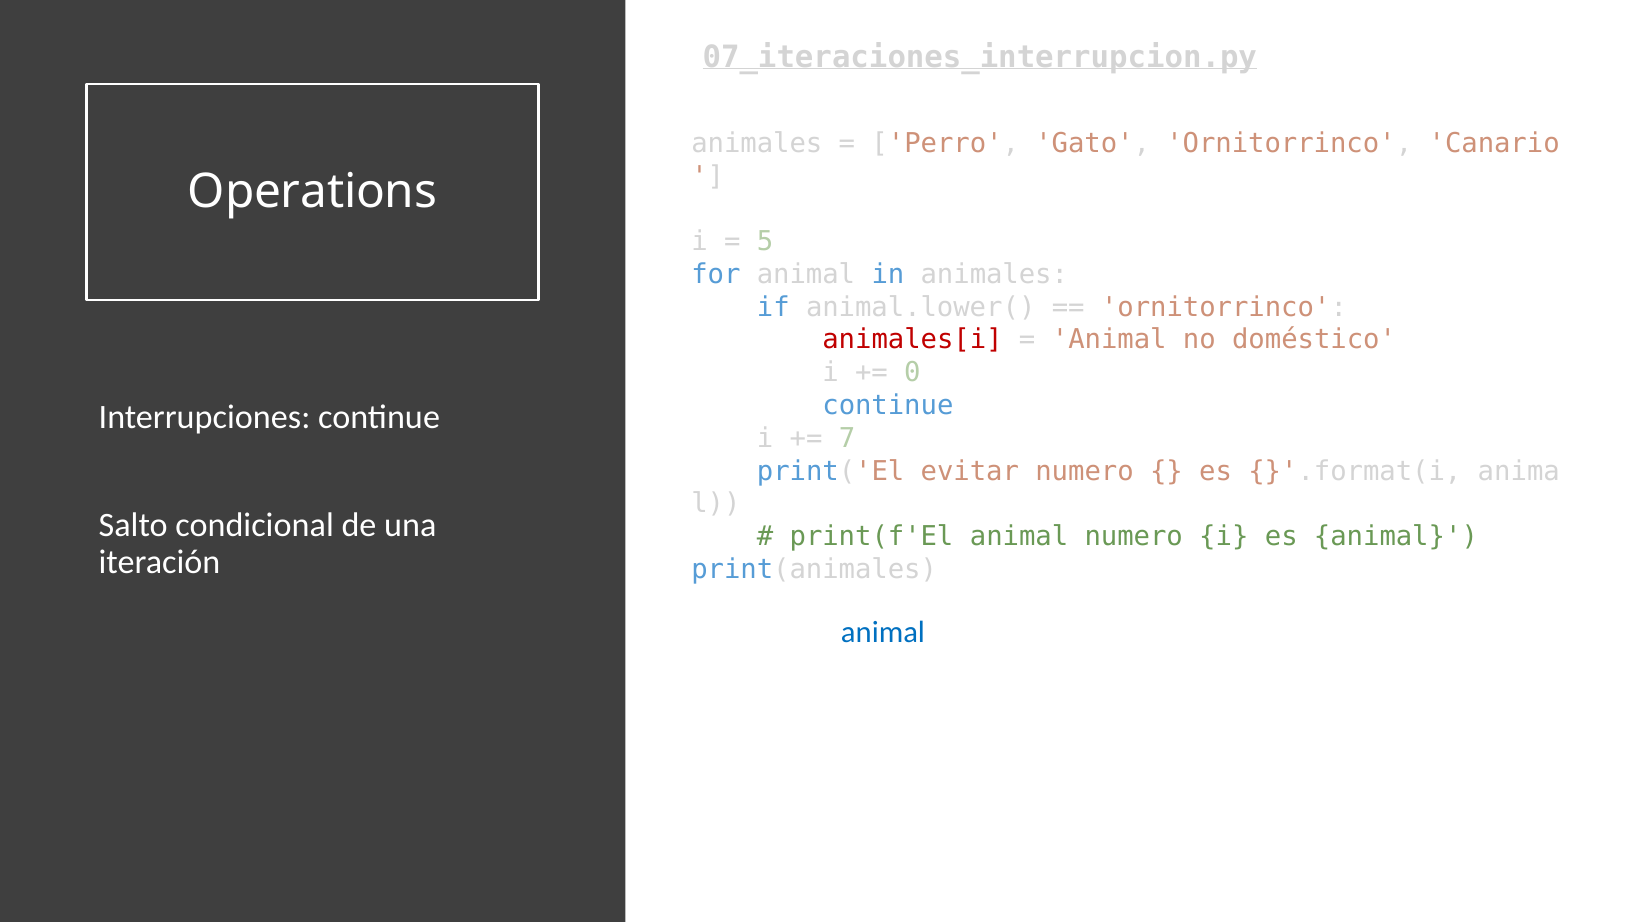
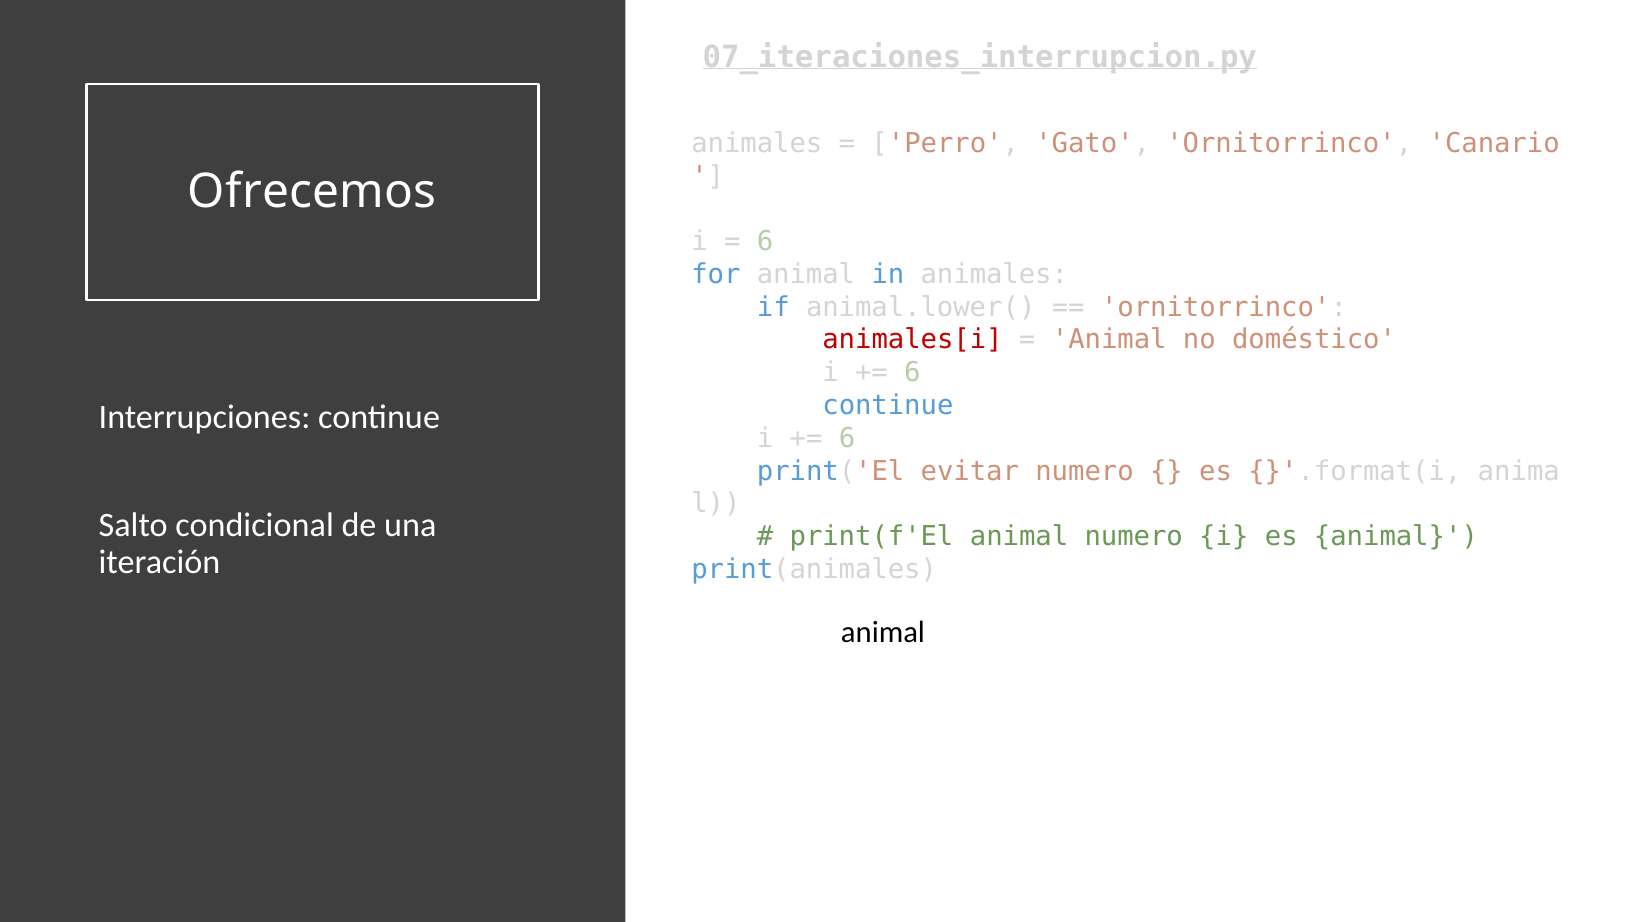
Operations: Operations -> Ofrecemos (312, 191)
5: 5 -> 6 (765, 241)
0: 0 -> 6 (912, 372)
7: 7 -> 6 (847, 438)
animal colour: blue -> black (883, 632)
